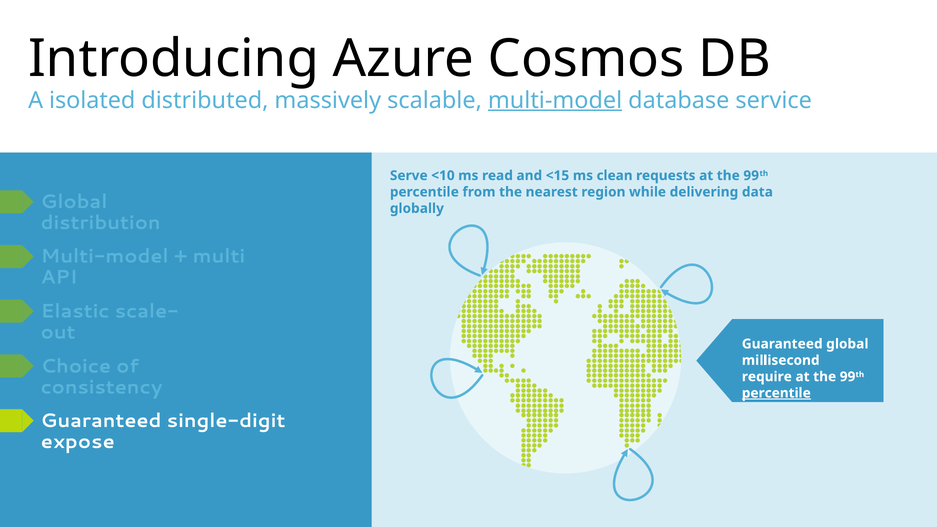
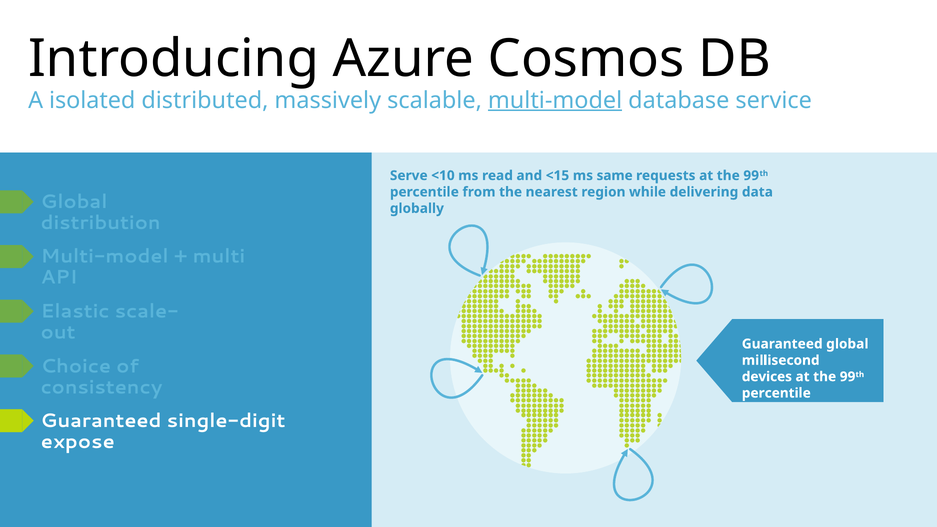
clean: clean -> same (615, 176)
require: require -> devices (767, 377)
percentile underline: present -> none (776, 393)
